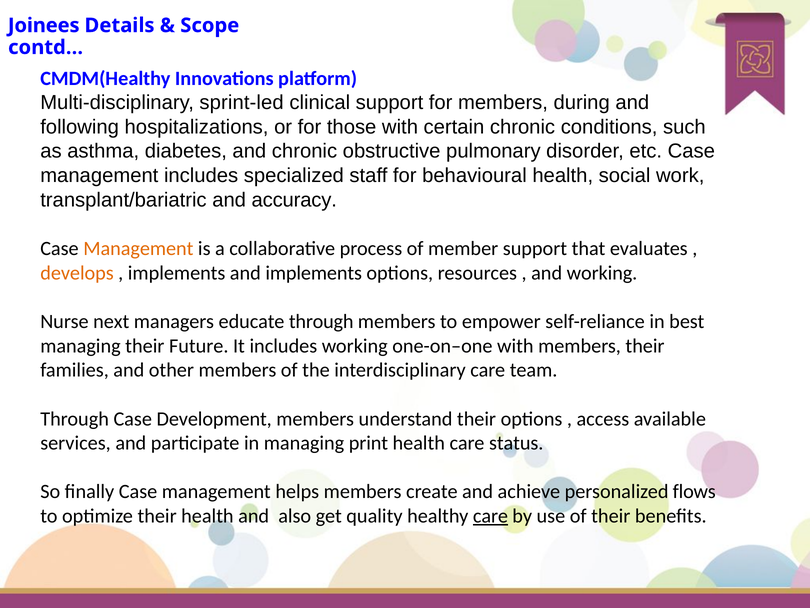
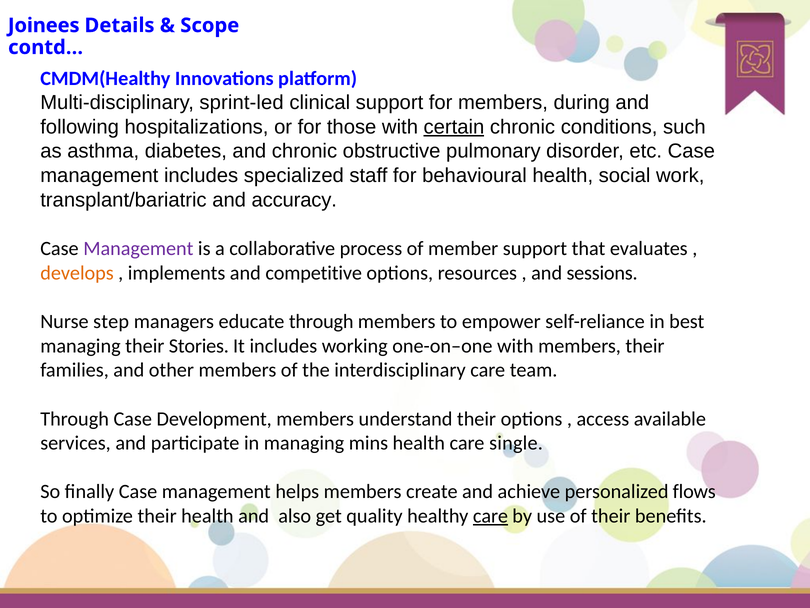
certain underline: none -> present (454, 127)
Management colour: orange -> purple (138, 248)
and implements: implements -> competitive (314, 273)
and working: working -> sessions (602, 273)
next: next -> step (111, 321)
Future: Future -> Stories (199, 346)
print: print -> mins (368, 443)
status: status -> single (516, 443)
